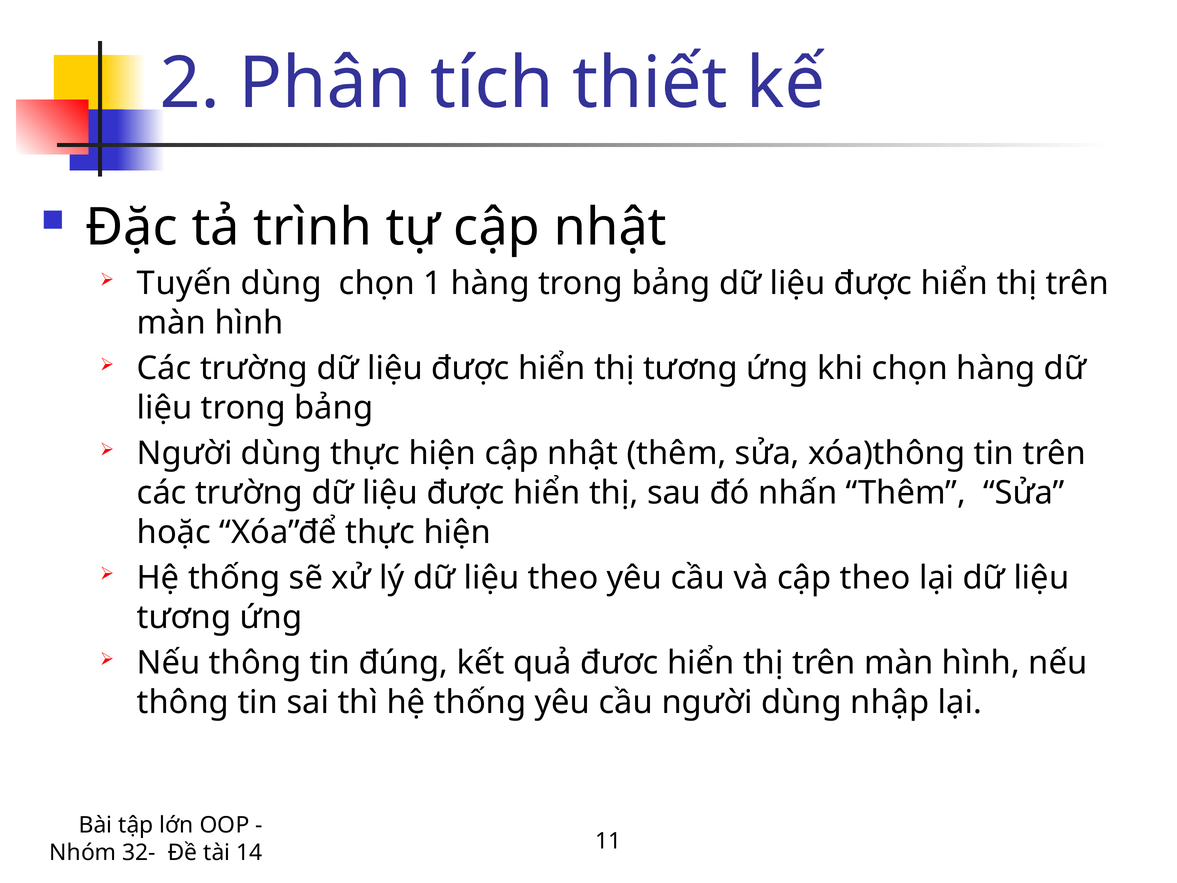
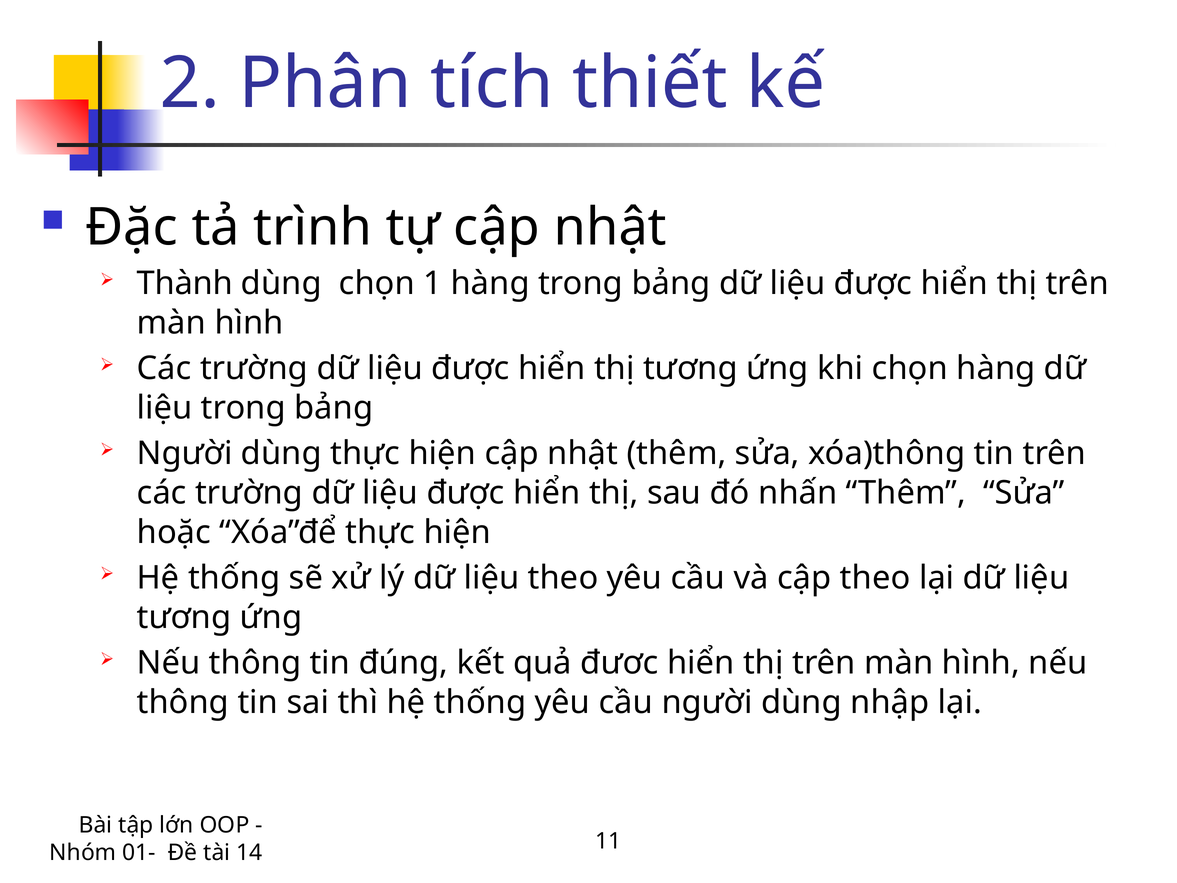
Tuyến: Tuyến -> Thành (185, 283)
32-: 32- -> 01- (139, 852)
